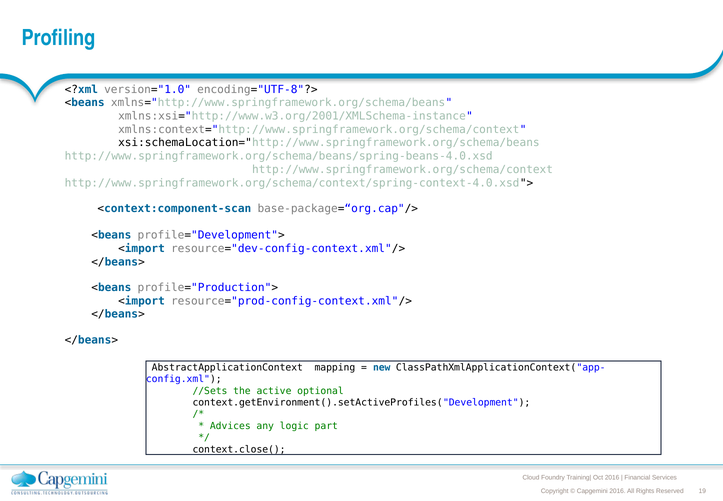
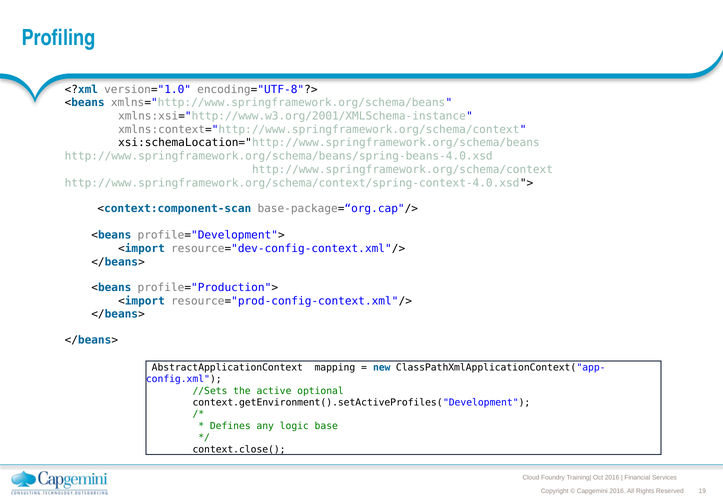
Advices: Advices -> Defines (230, 426)
part: part -> base (326, 426)
